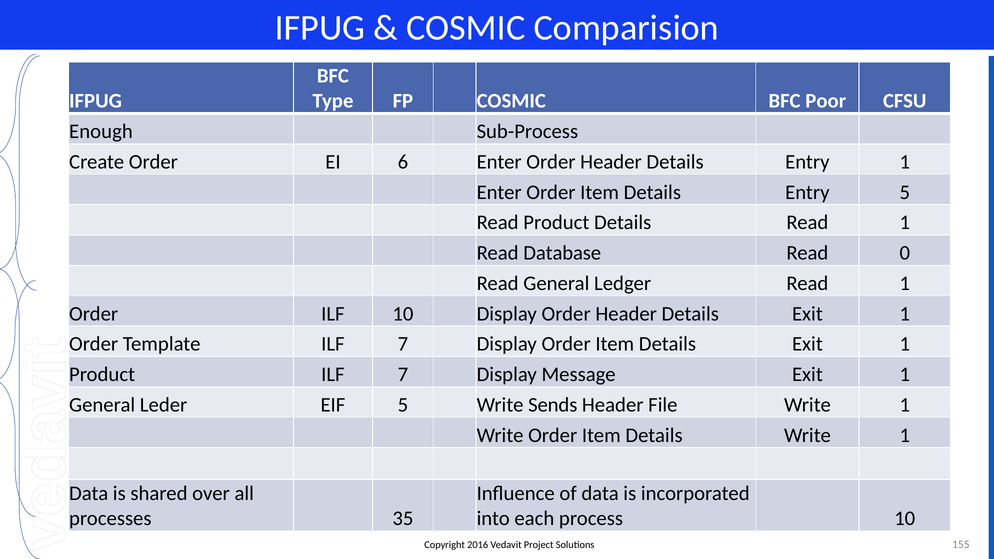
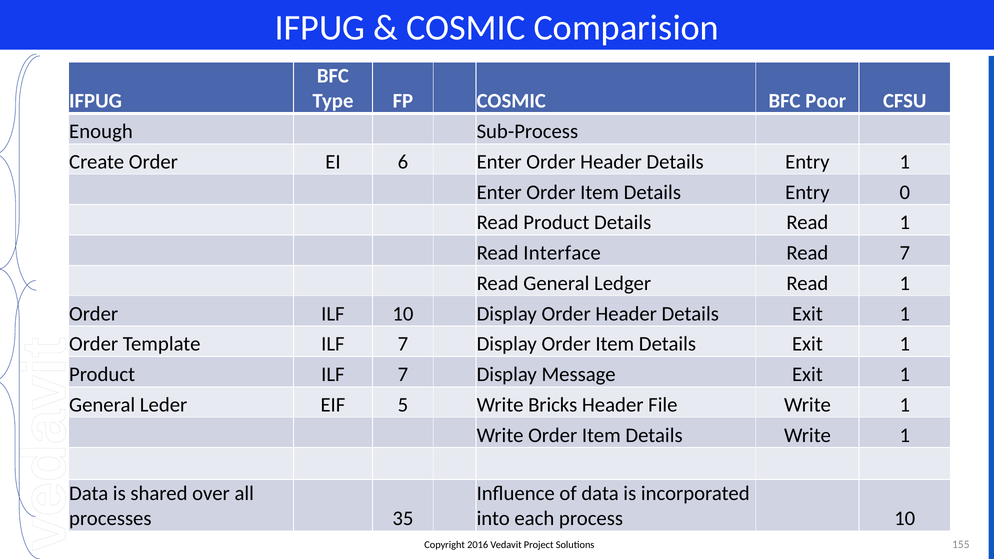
Entry 5: 5 -> 0 (905, 192)
Database: Database -> Interface (562, 253)
Read 0: 0 -> 7 (905, 253)
Sends: Sends -> Bricks (553, 405)
